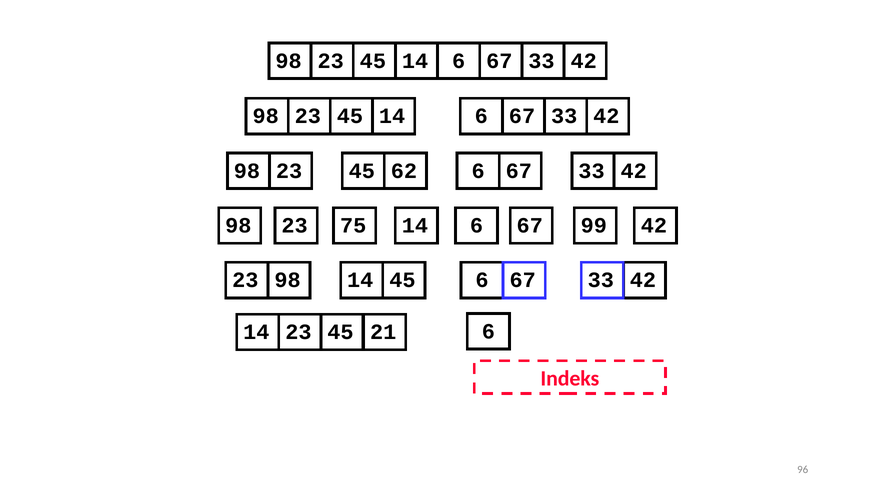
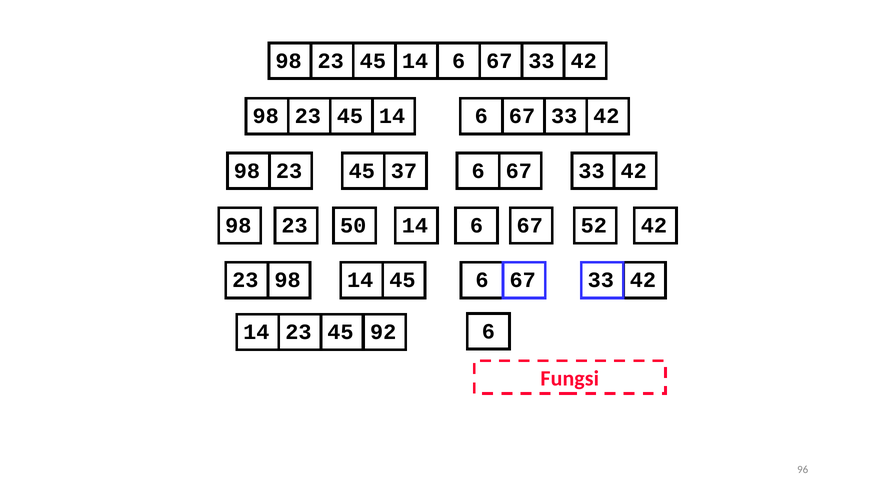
62: 62 -> 37 (404, 171)
75: 75 -> 50 (353, 226)
99: 99 -> 52 (594, 226)
21: 21 -> 92 (383, 332)
Indeks: Indeks -> Fungsi (570, 379)
